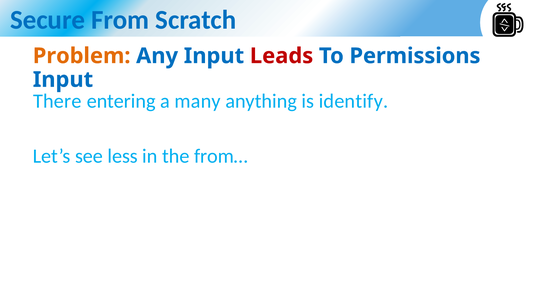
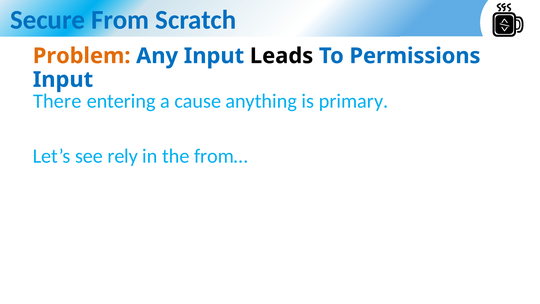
Leads colour: red -> black (282, 56)
many: many -> cause (198, 101)
identify: identify -> primary (354, 101)
less: less -> rely (123, 156)
